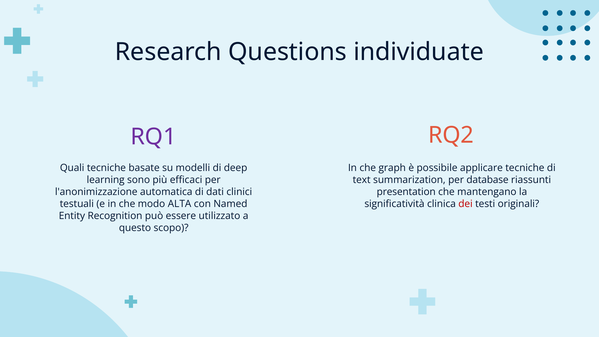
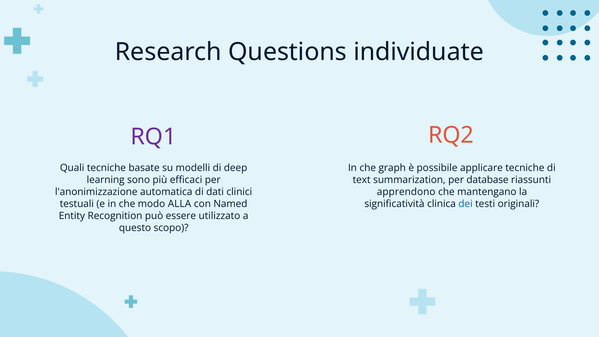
presentation: presentation -> apprendono (406, 192)
ALTA: ALTA -> ALLA (180, 204)
dei colour: red -> blue (466, 204)
